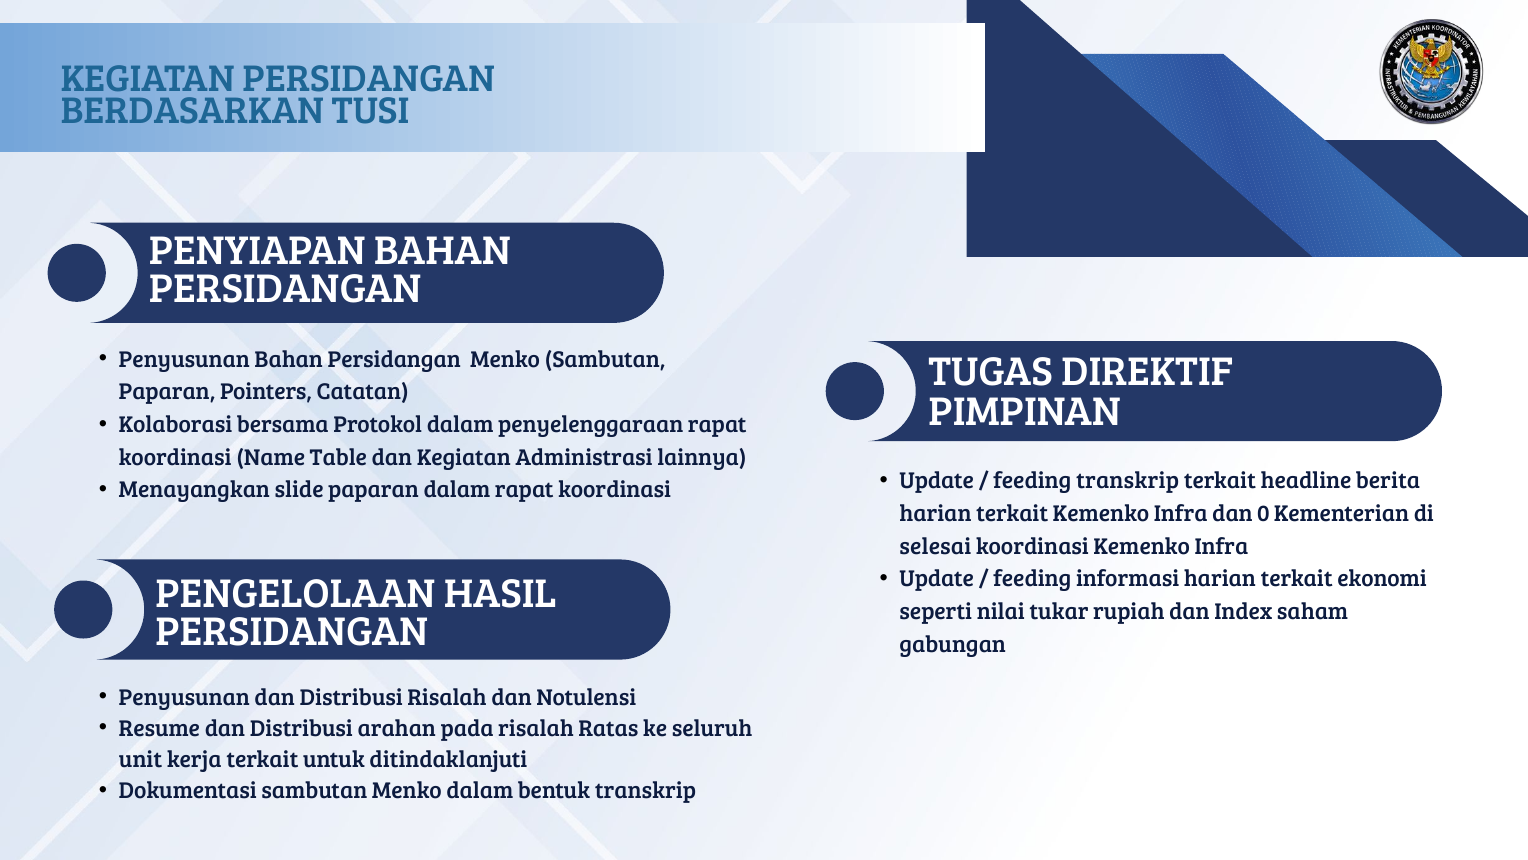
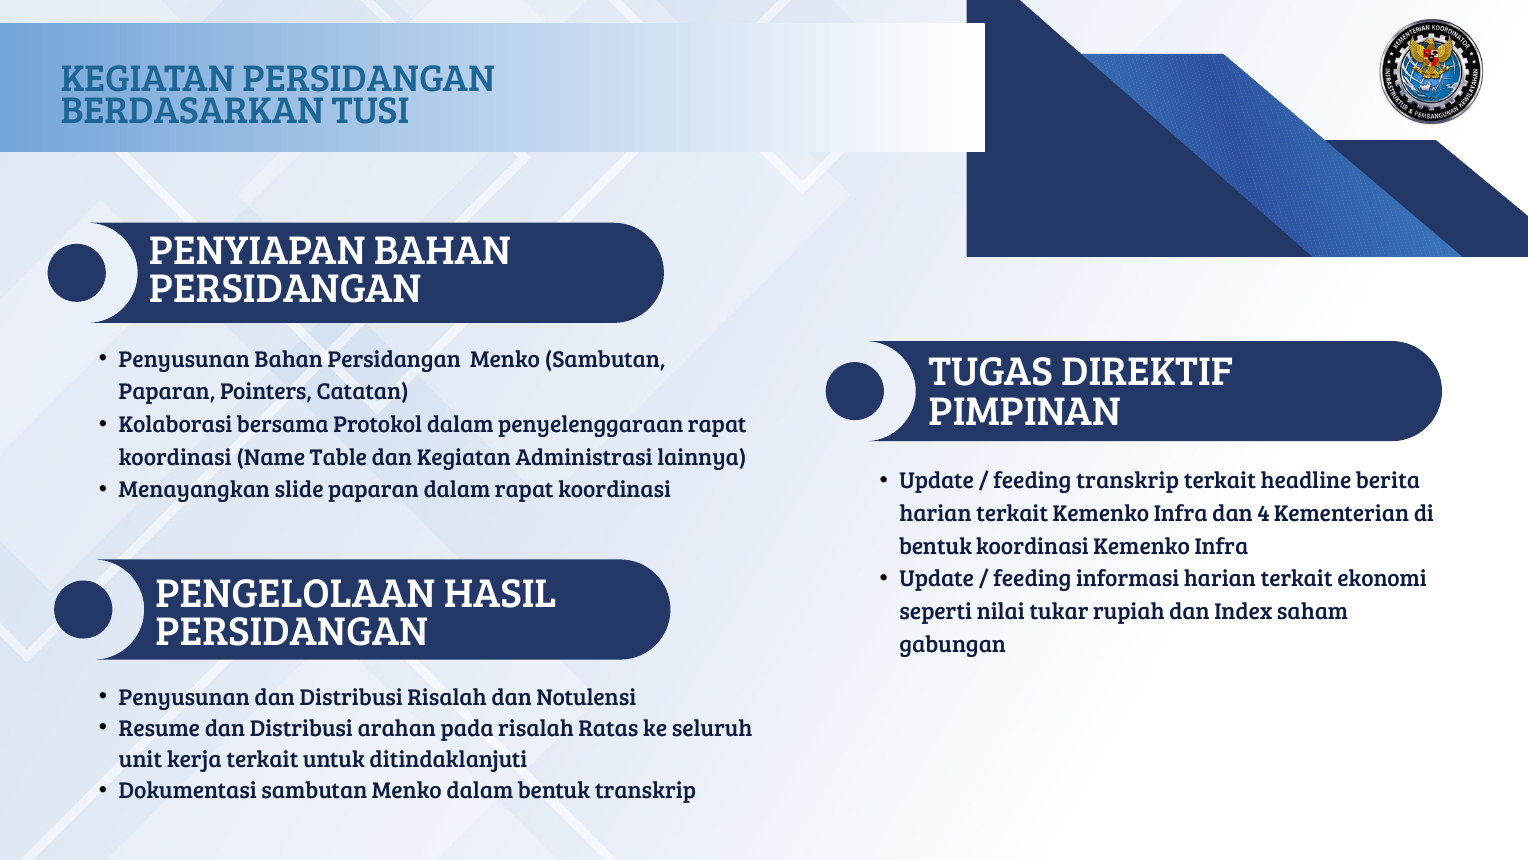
0: 0 -> 4 (1263, 513)
selesai: selesai -> bentuk (936, 546)
